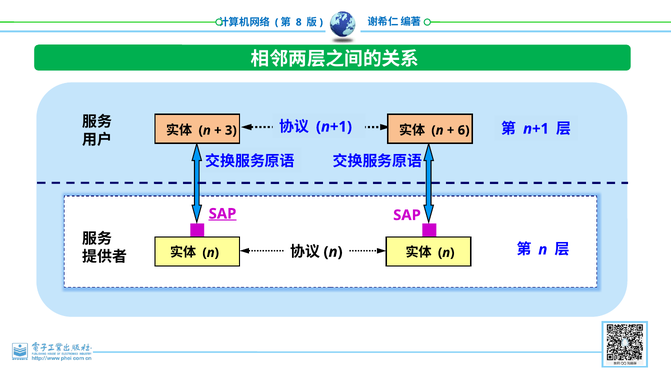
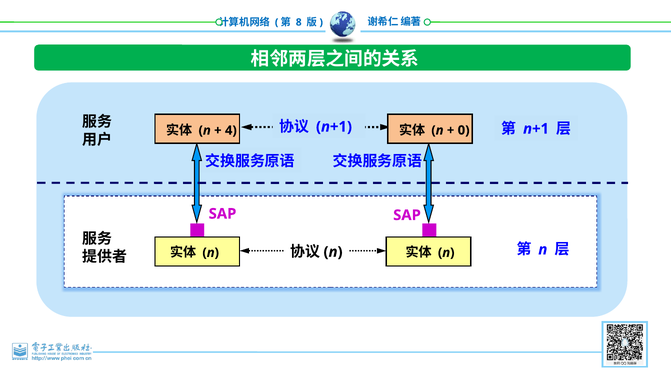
6: 6 -> 0 (464, 130)
3: 3 -> 4 (231, 131)
SAP underline: present -> none (223, 214)
